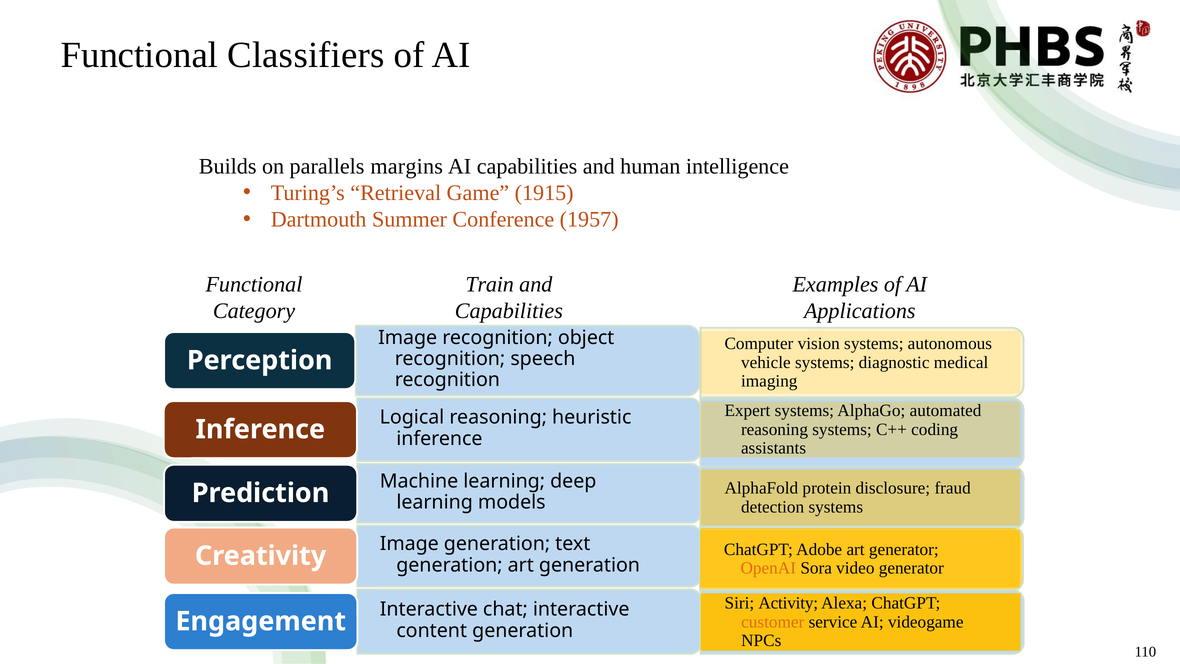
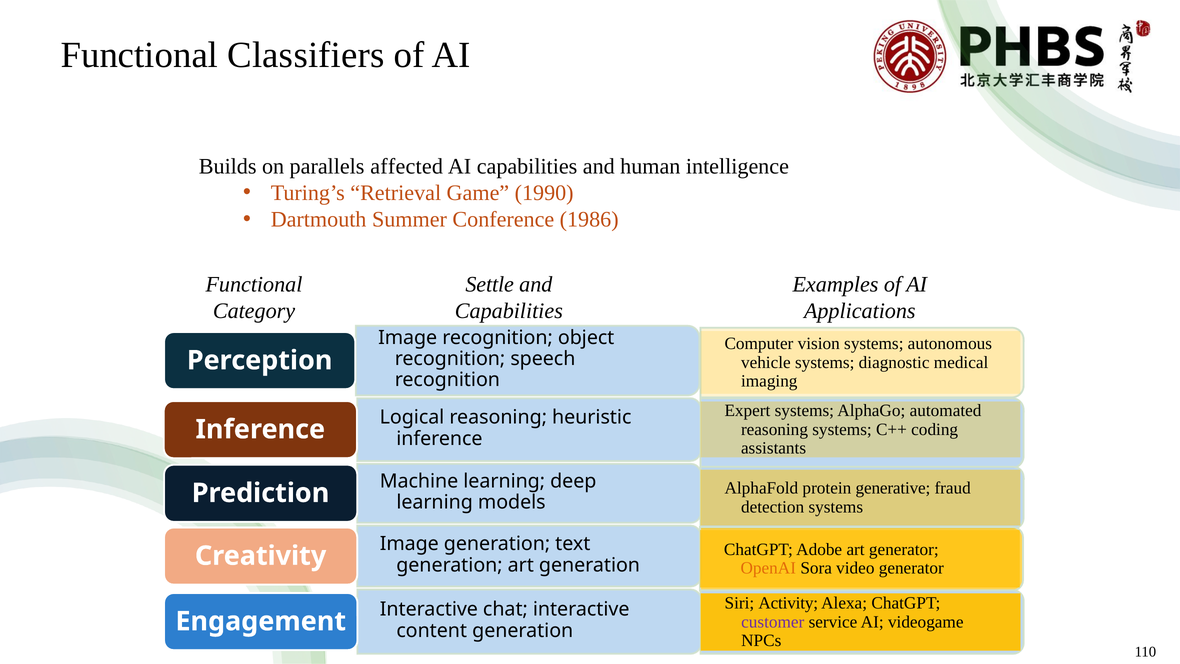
margins: margins -> affected (407, 166)
1915: 1915 -> 1990 (544, 193)
1957: 1957 -> 1986 (589, 219)
Train: Train -> Settle (490, 284)
disclosure: disclosure -> generative (893, 488)
customer colour: orange -> purple (773, 622)
